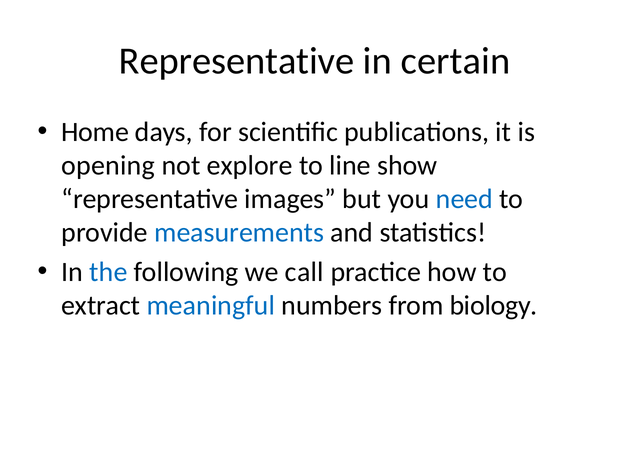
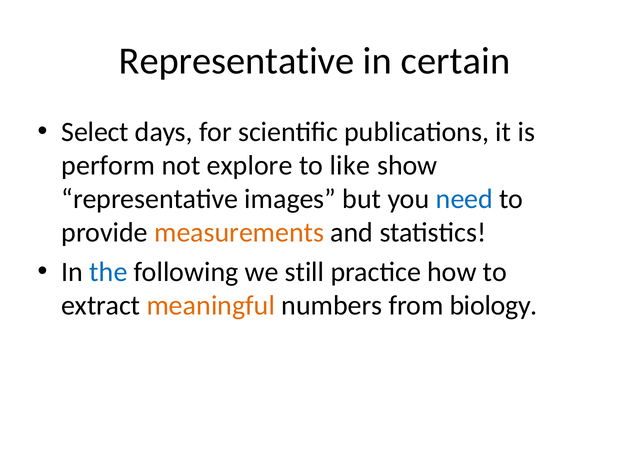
Home: Home -> Select (95, 132)
opening: opening -> perform (108, 166)
line: line -> like (350, 166)
measurements colour: blue -> orange (239, 233)
call: call -> still (305, 272)
meaningful colour: blue -> orange (211, 306)
